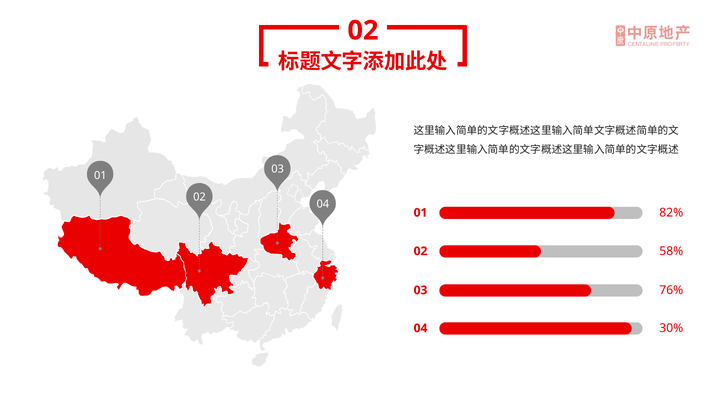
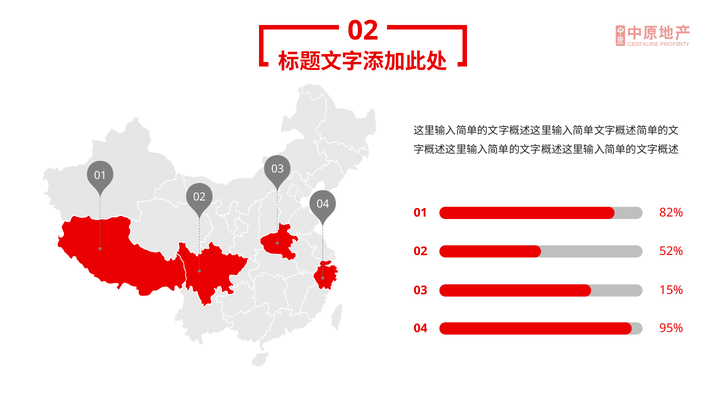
58%: 58% -> 52% (671, 251)
76%: 76% -> 15% (671, 290)
30%: 30% -> 95% (671, 328)
